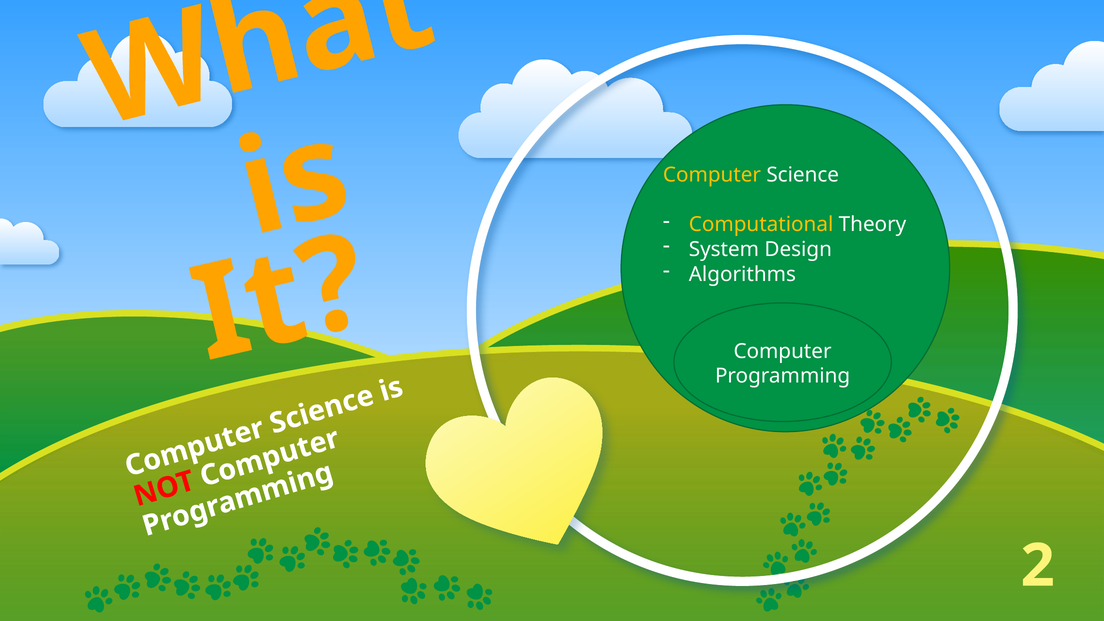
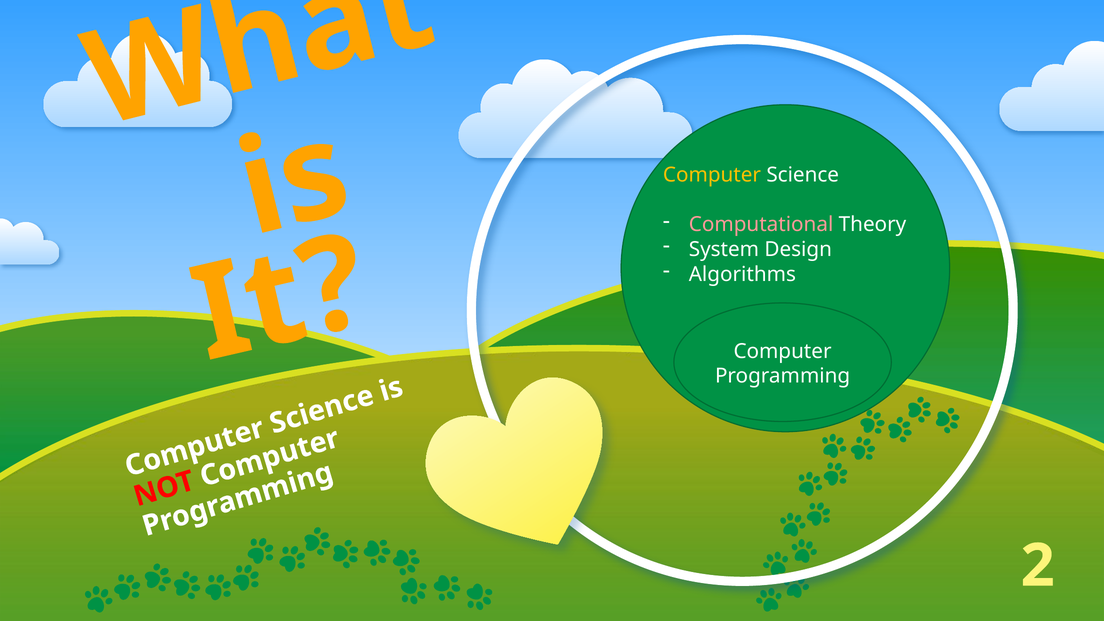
Computational colour: yellow -> pink (761, 225)
